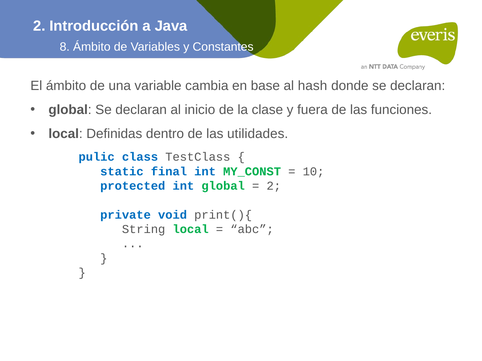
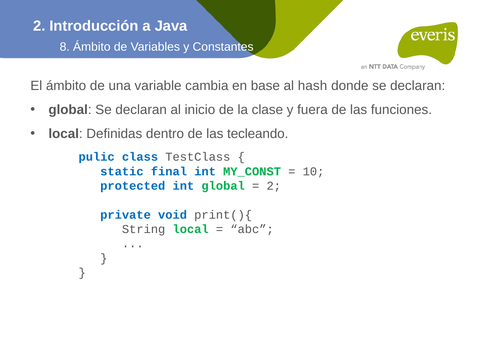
utilidades: utilidades -> tecleando (258, 134)
